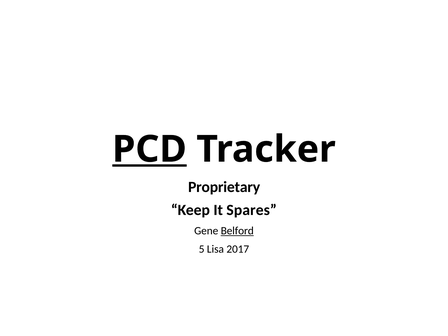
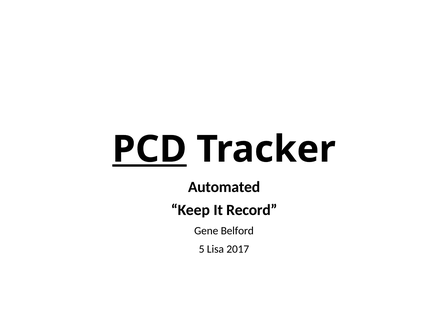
Proprietary: Proprietary -> Automated (224, 187)
Spares: Spares -> Record (252, 210)
Belford underline: present -> none (237, 231)
